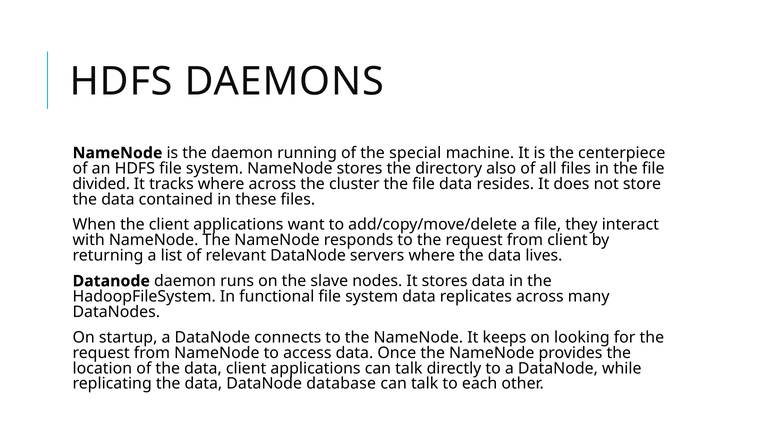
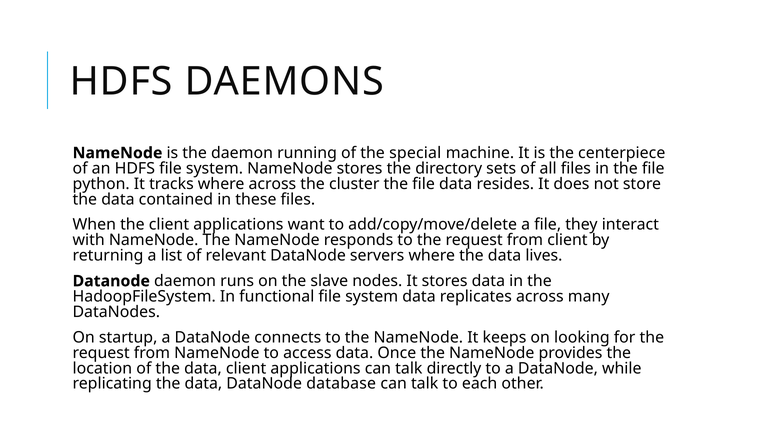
also: also -> sets (501, 168)
divided: divided -> python (101, 184)
